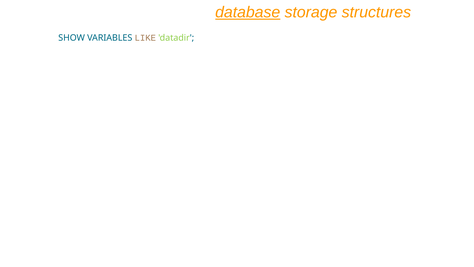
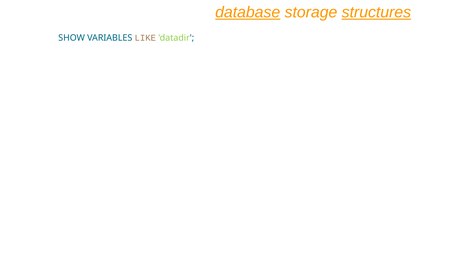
structures underline: none -> present (376, 12)
